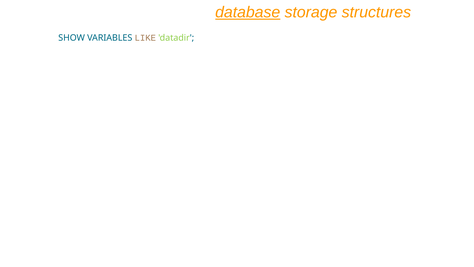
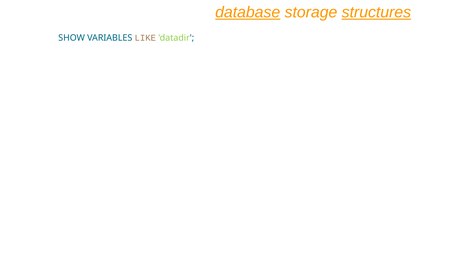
structures underline: none -> present (376, 12)
